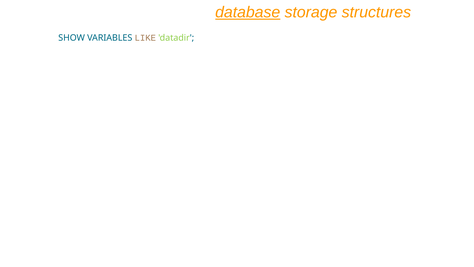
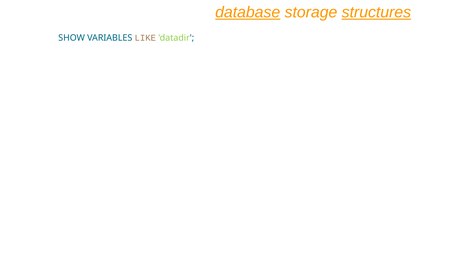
structures underline: none -> present (376, 12)
